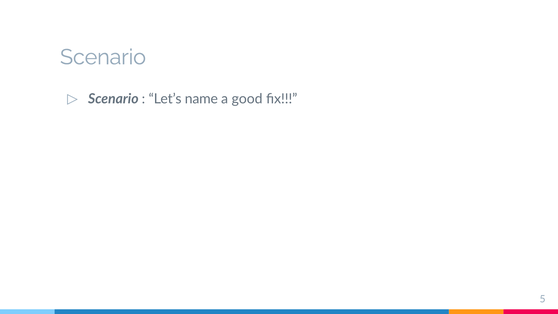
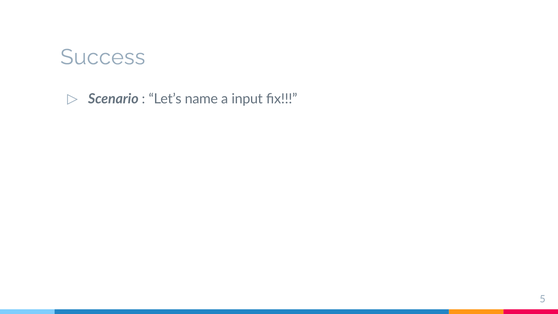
Scenario: Scenario -> Success (103, 57)
good: good -> input (247, 99)
